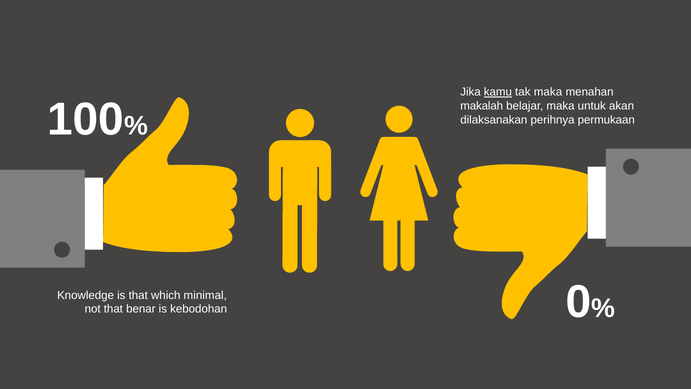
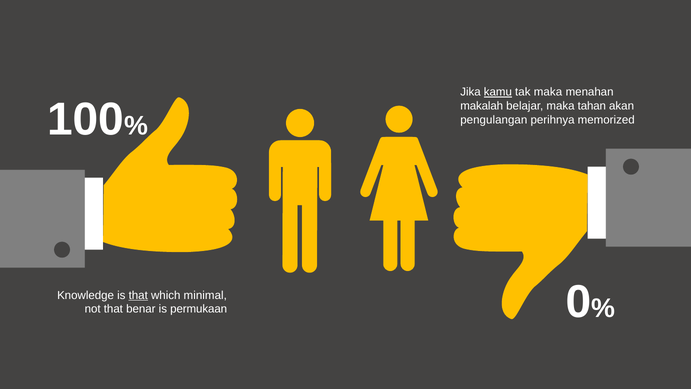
untuk: untuk -> tahan (592, 106)
dilaksanakan: dilaksanakan -> pengulangan (494, 120)
permukaan: permukaan -> memorized (606, 120)
that underline: none -> present (138, 295)
kebodohan: kebodohan -> permukaan (199, 309)
